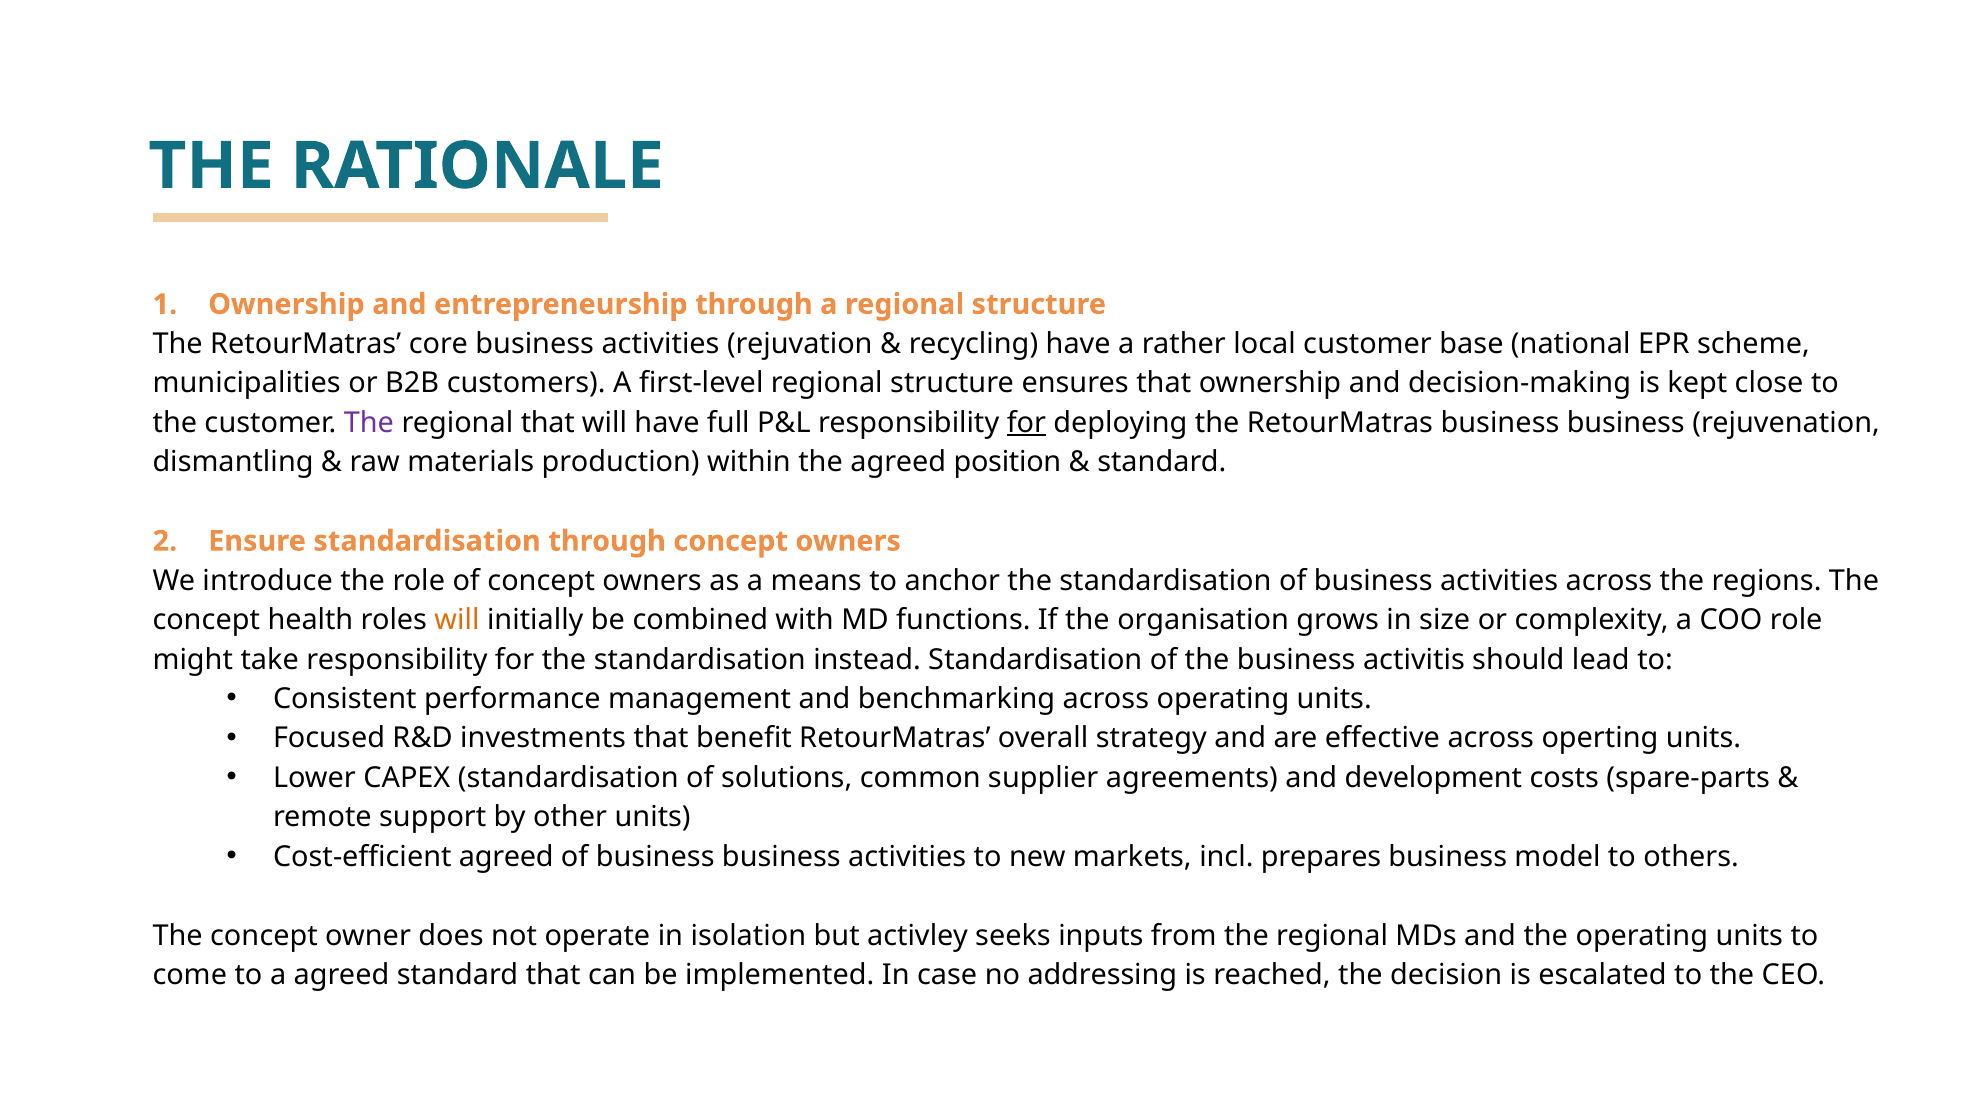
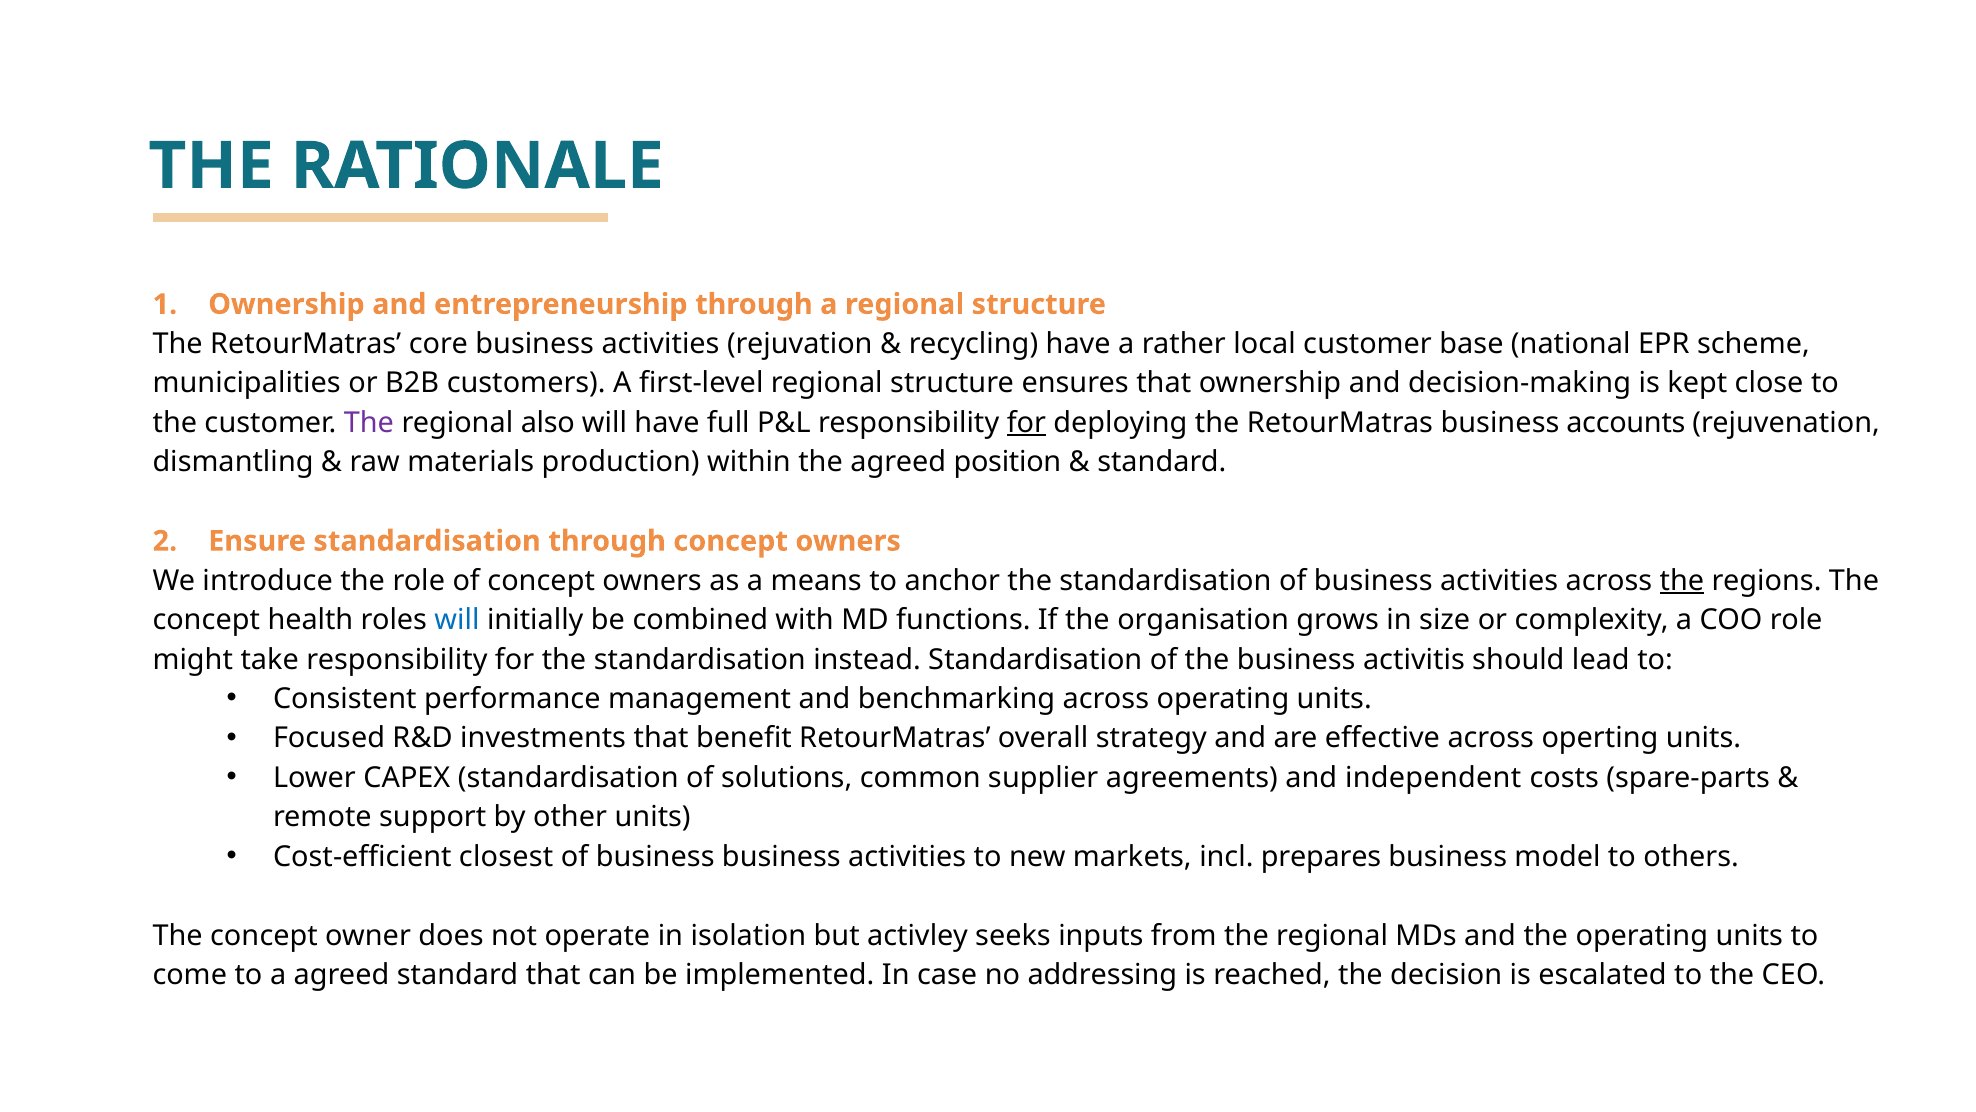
regional that: that -> also (548, 423)
RetourMatras business business: business -> accounts (1626, 423)
the underline: none -> present (1682, 580)
will colour: orange -> blue (457, 620)
development: development -> independent (1433, 778)
Cost-efficient agreed: agreed -> closest (506, 856)
